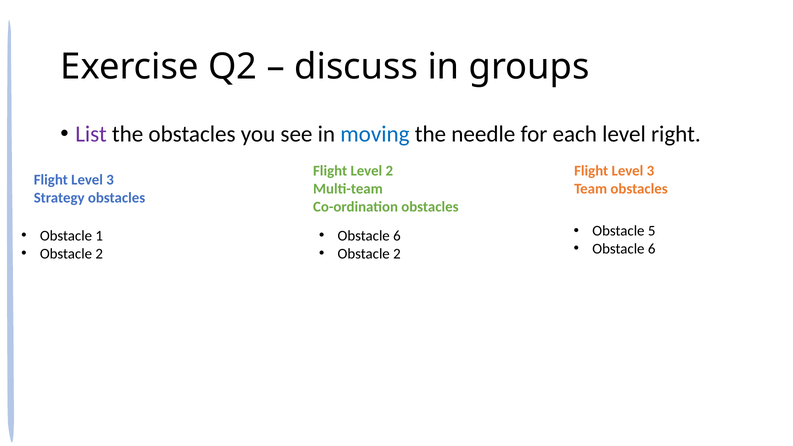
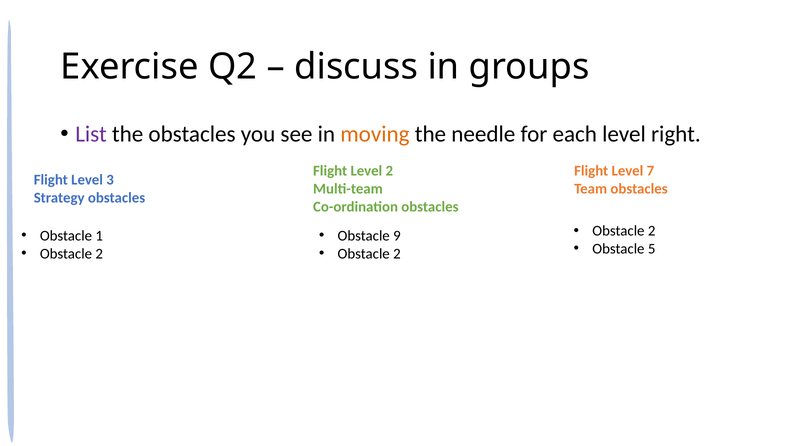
moving colour: blue -> orange (375, 134)
3: 3 -> 7 (650, 171)
5: 5 -> 2 (652, 231)
6: 6 -> 9 (397, 236)
6: 6 -> 5 (652, 249)
